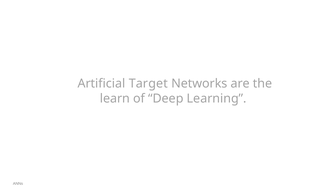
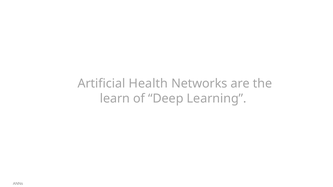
Target: Target -> Health (148, 84)
